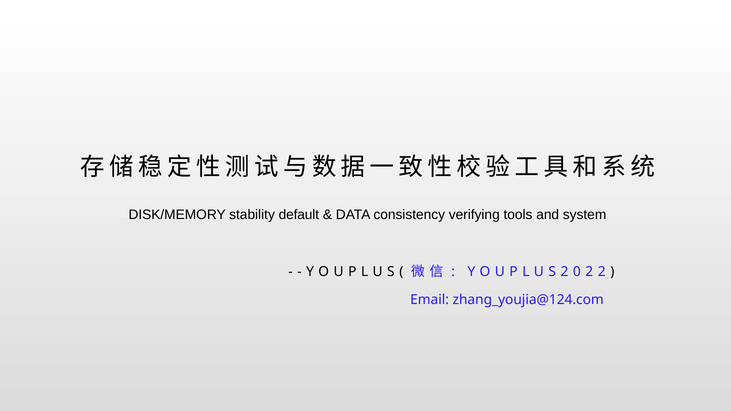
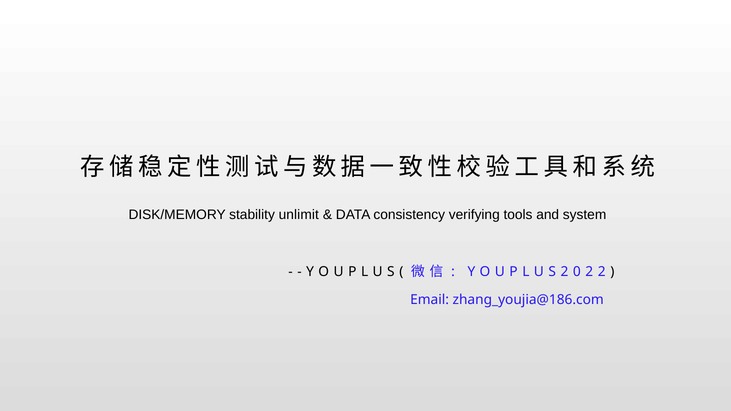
default: default -> unlimit (299, 215)
zhang_youjia@124.com: zhang_youjia@124.com -> zhang_youjia@186.com (528, 300)
